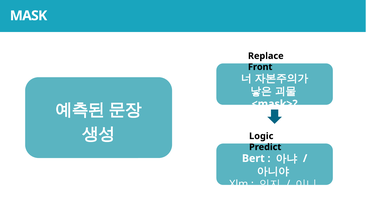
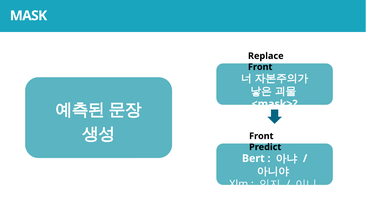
Logic: Logic -> Front (261, 136)
